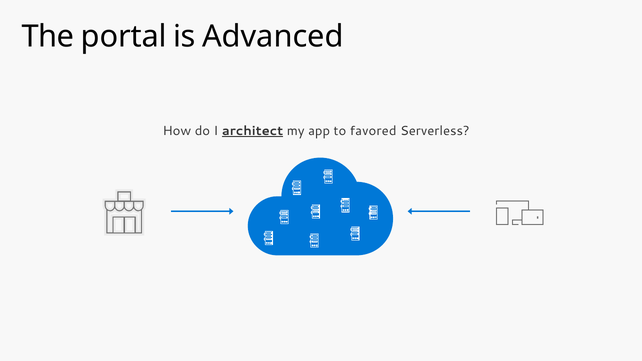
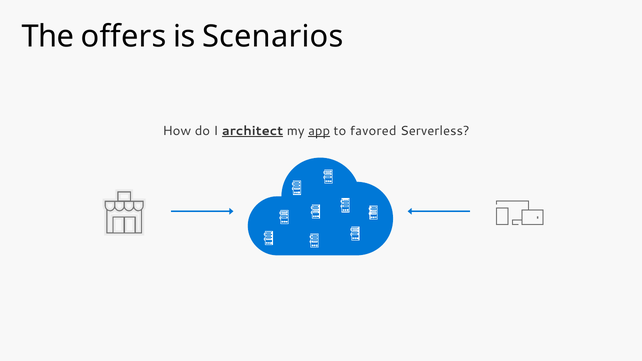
portal: portal -> offers (124, 37)
Advanced: Advanced -> Scenarios (273, 37)
app underline: none -> present (319, 131)
